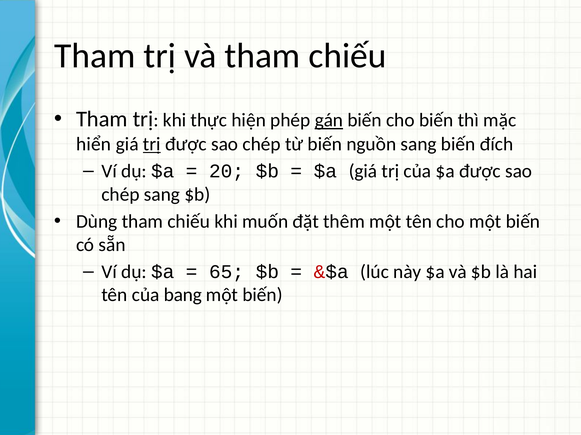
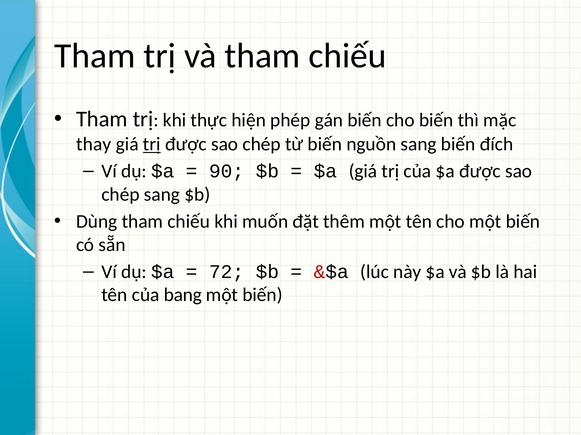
gán underline: present -> none (329, 120)
hiển: hiển -> thay (94, 144)
20: 20 -> 90 (227, 171)
65: 65 -> 72 (227, 272)
